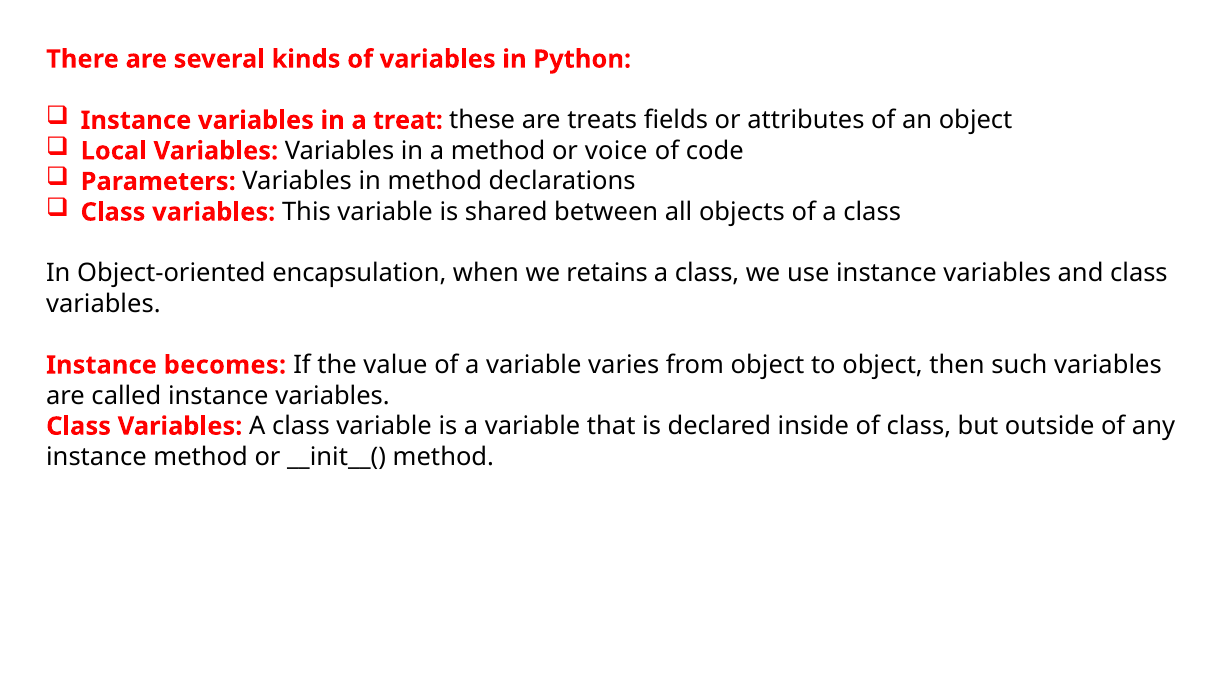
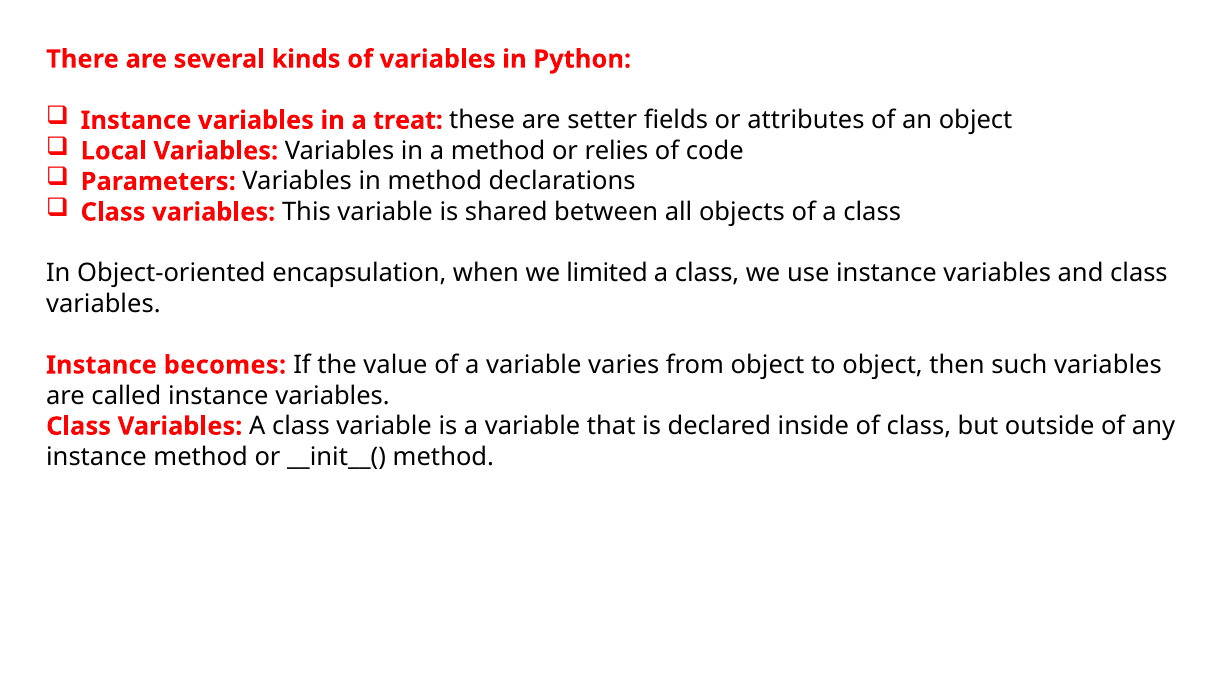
treats: treats -> setter (602, 120)
voice: voice -> relies (617, 151)
retains: retains -> limited (607, 274)
